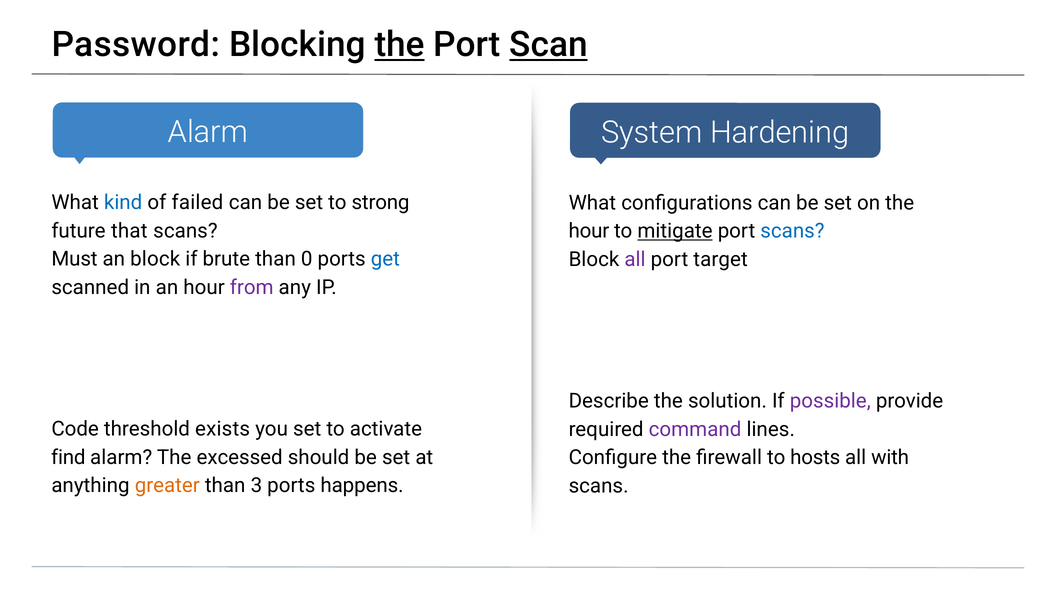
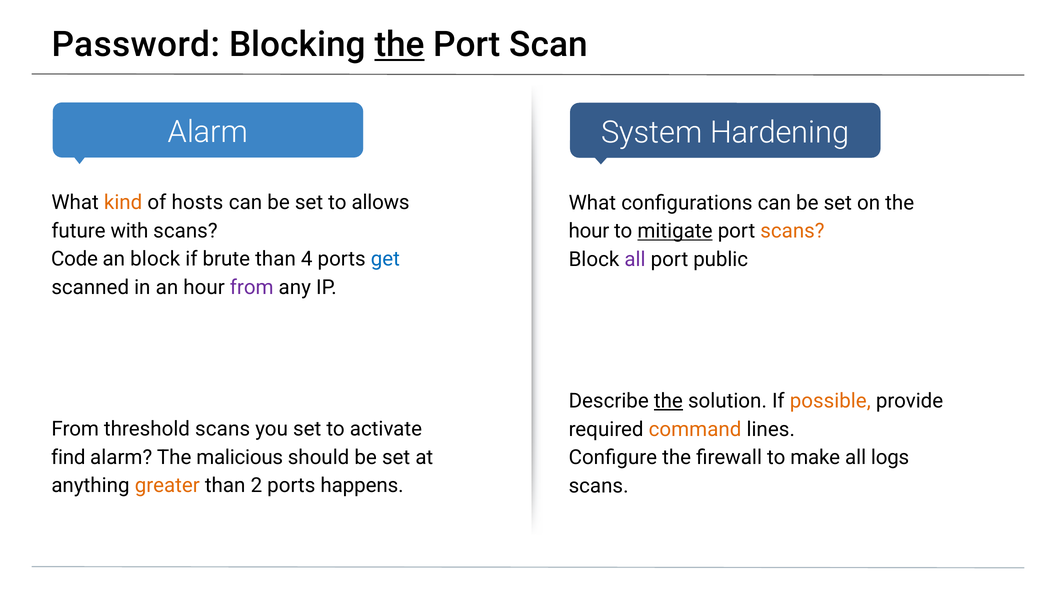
Scan underline: present -> none (548, 45)
kind colour: blue -> orange (123, 202)
failed: failed -> hosts (197, 202)
strong: strong -> allows (381, 202)
that: that -> with (130, 231)
scans colour: blue -> orange (792, 231)
Must: Must -> Code (75, 259)
0: 0 -> 4 (307, 259)
target: target -> public (721, 259)
the underline: none -> present (668, 401)
possible colour: purple -> orange (830, 401)
Code: Code -> From (75, 429)
threshold exists: exists -> scans (223, 429)
command colour: purple -> orange (695, 429)
excessed: excessed -> malicious (240, 457)
hosts: hosts -> make (815, 458)
with: with -> logs (890, 458)
3: 3 -> 2 (256, 486)
